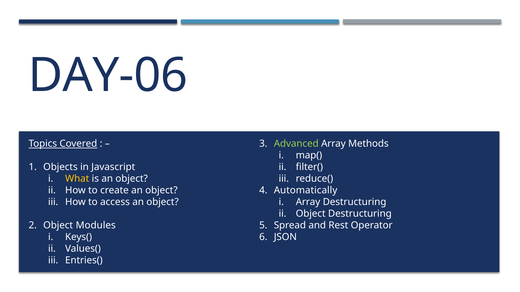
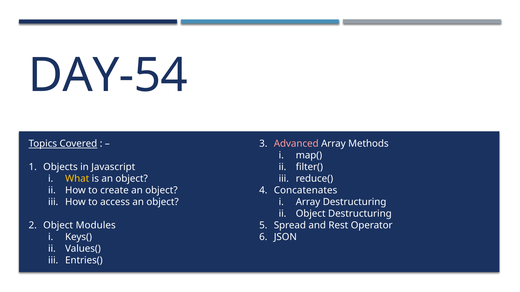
DAY-06: DAY-06 -> DAY-54 (108, 76)
Advanced colour: light green -> pink (296, 144)
Automatically: Automatically -> Concatenates (306, 191)
